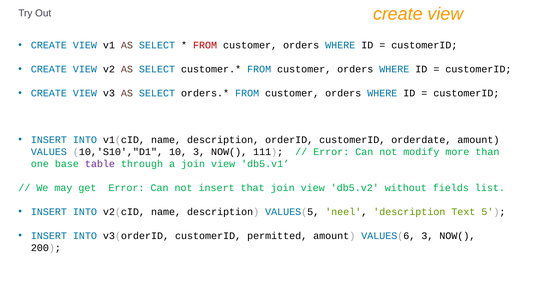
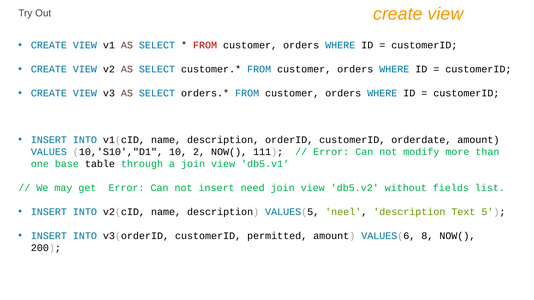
10 3: 3 -> 2 (199, 152)
table colour: purple -> black (100, 164)
that: that -> need (253, 188)
VALUES(6 3: 3 -> 8 (427, 236)
